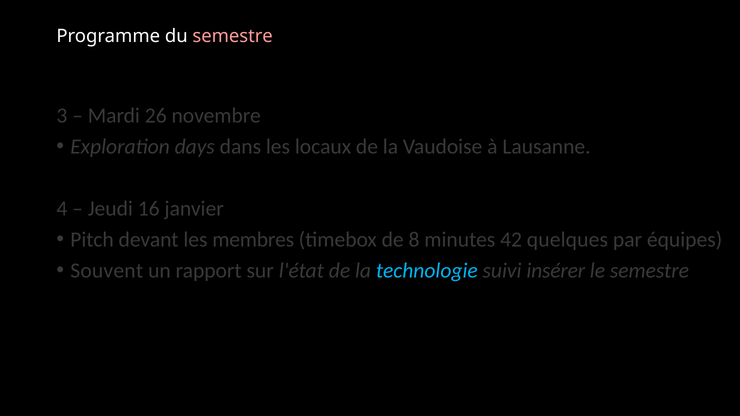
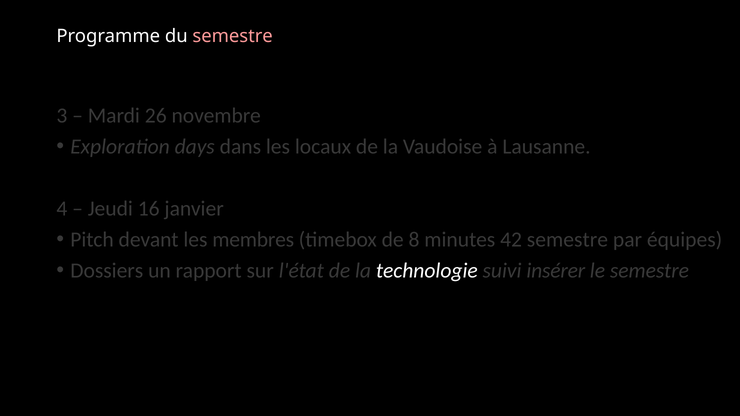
42 quelques: quelques -> semestre (567, 240)
Souvent: Souvent -> Dossiers (107, 271)
technologie colour: light blue -> white (427, 271)
